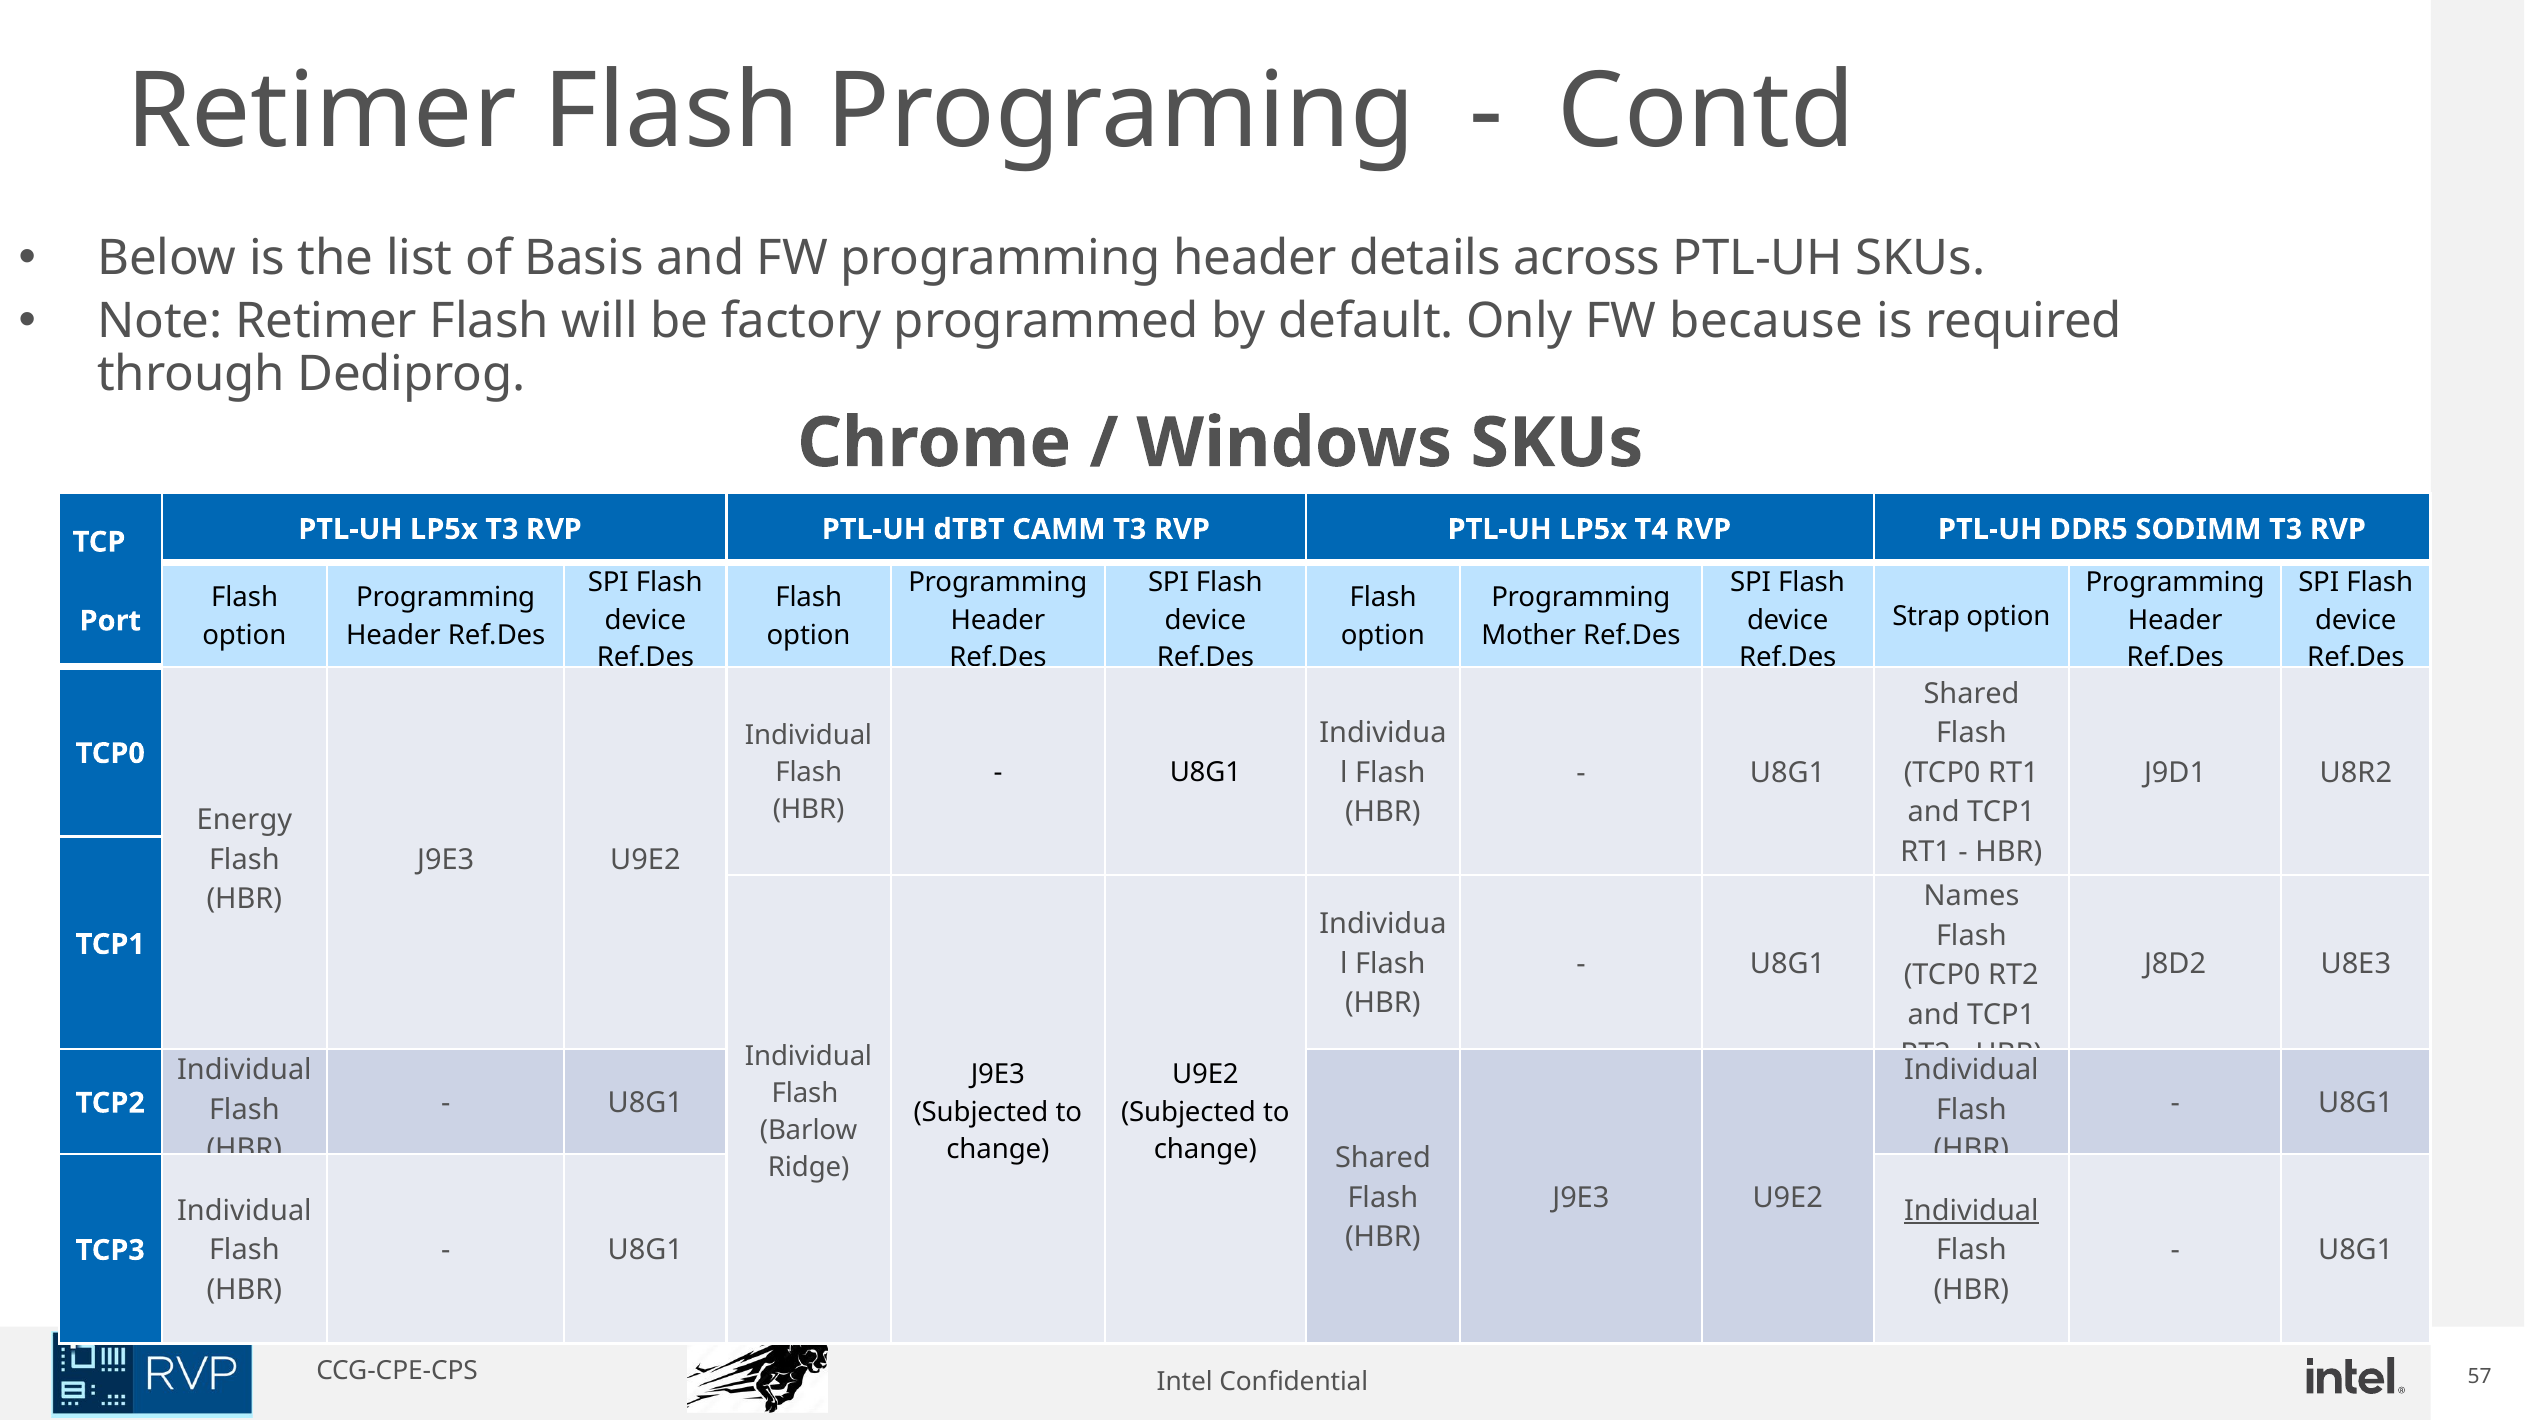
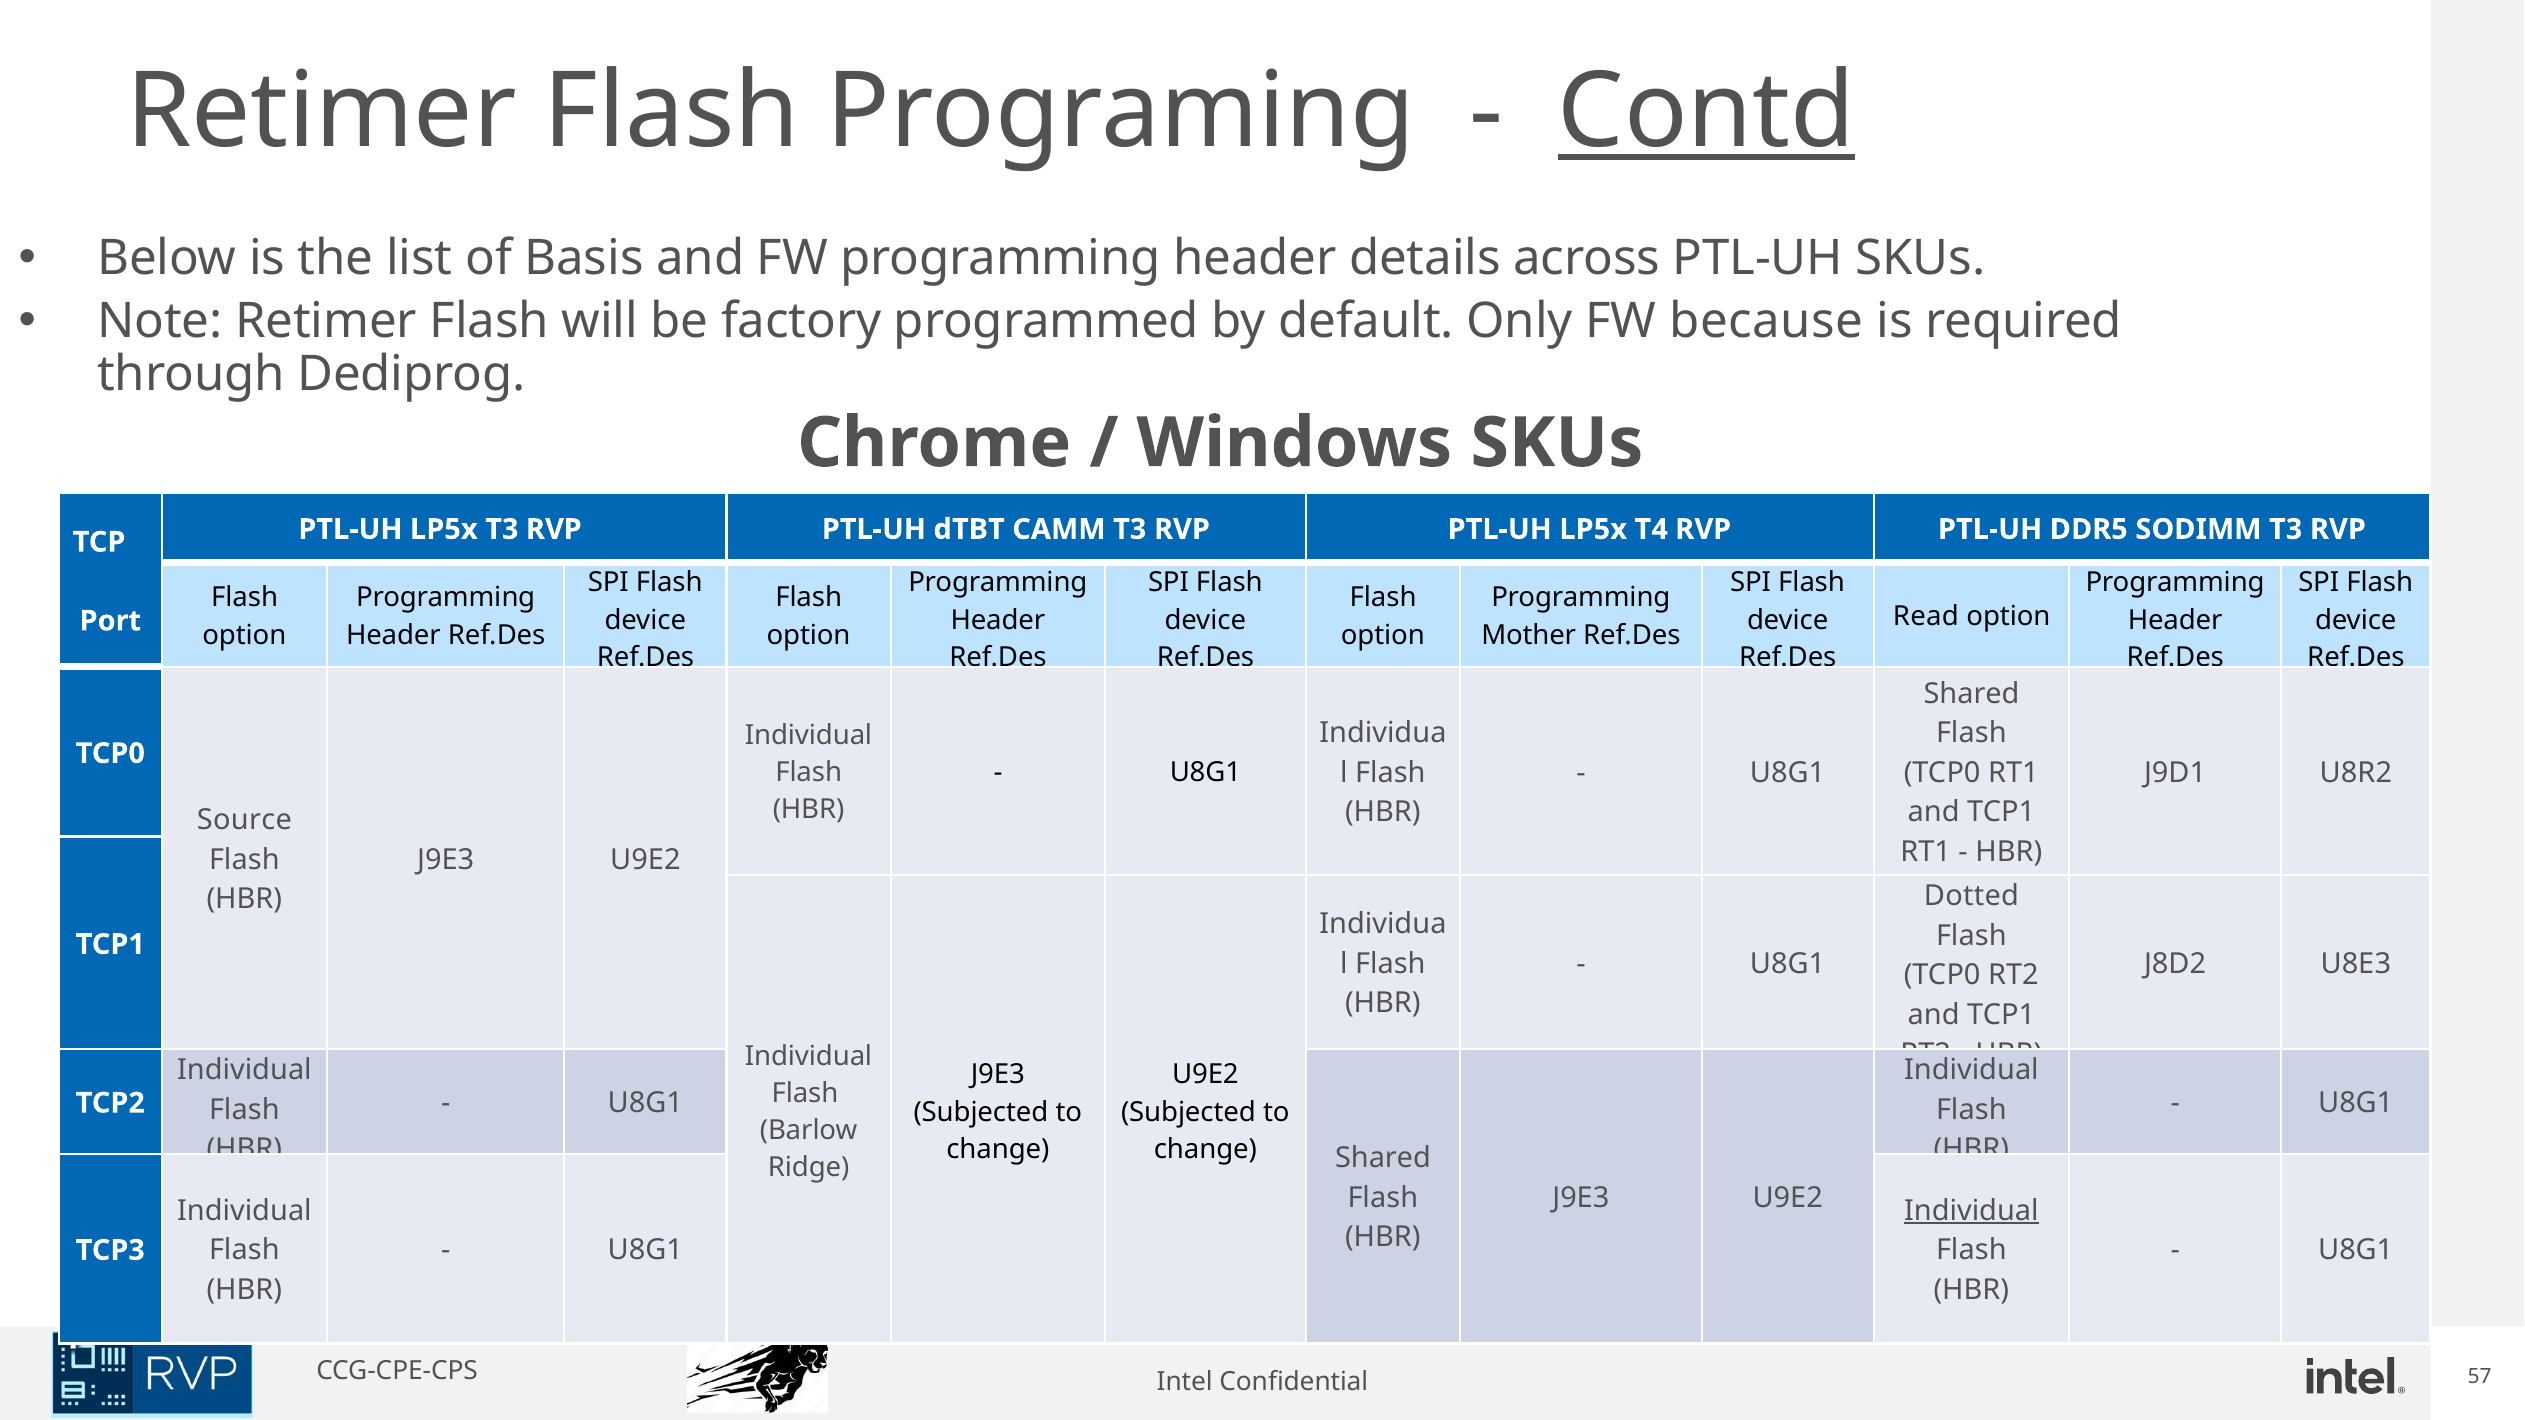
Contd underline: none -> present (1707, 112)
Strap: Strap -> Read (1926, 616)
Energy: Energy -> Source (244, 820)
Names: Names -> Dotted (1971, 897)
